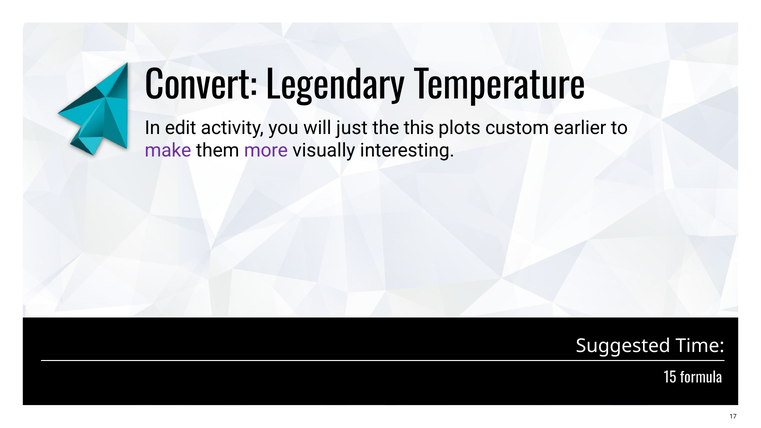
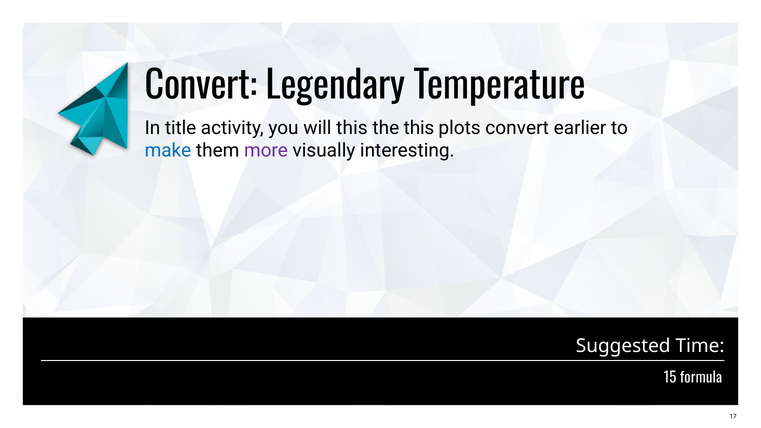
edit: edit -> title (181, 128)
will just: just -> this (352, 128)
plots custom: custom -> convert (517, 128)
make colour: purple -> blue (168, 151)
